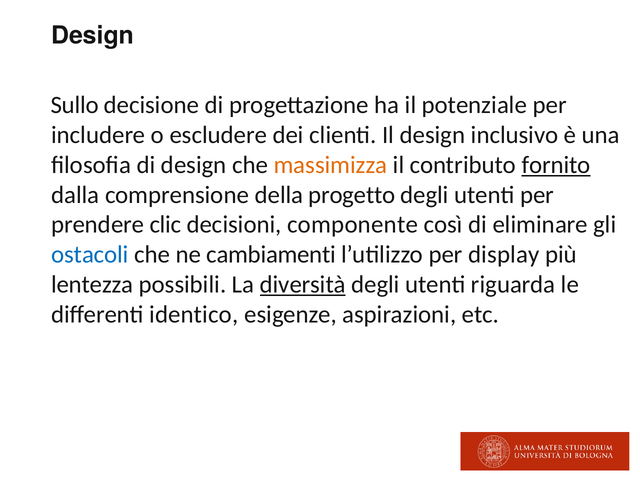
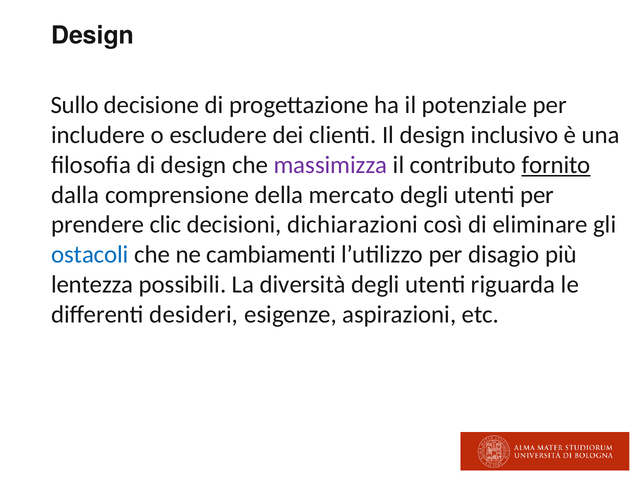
massimizza colour: orange -> purple (330, 165)
progetto: progetto -> mercato (352, 195)
componente: componente -> dichiarazioni (353, 225)
display: display -> disagio (504, 255)
diversità underline: present -> none (303, 285)
identico: identico -> desideri (194, 314)
